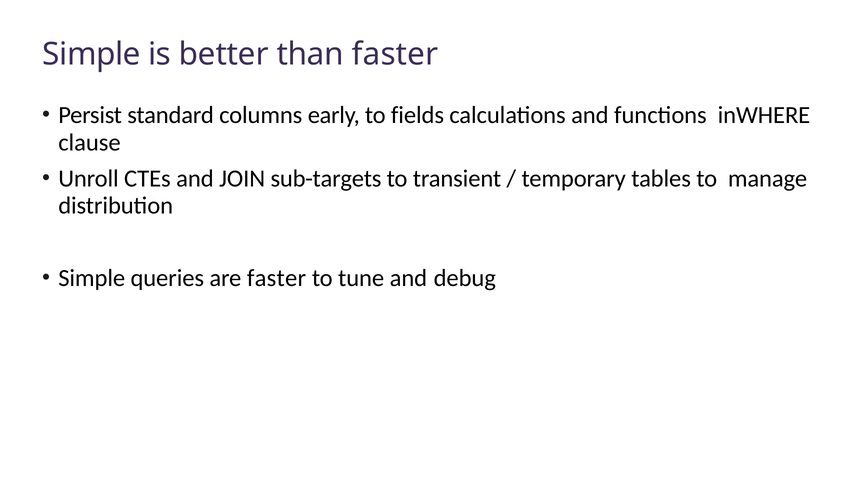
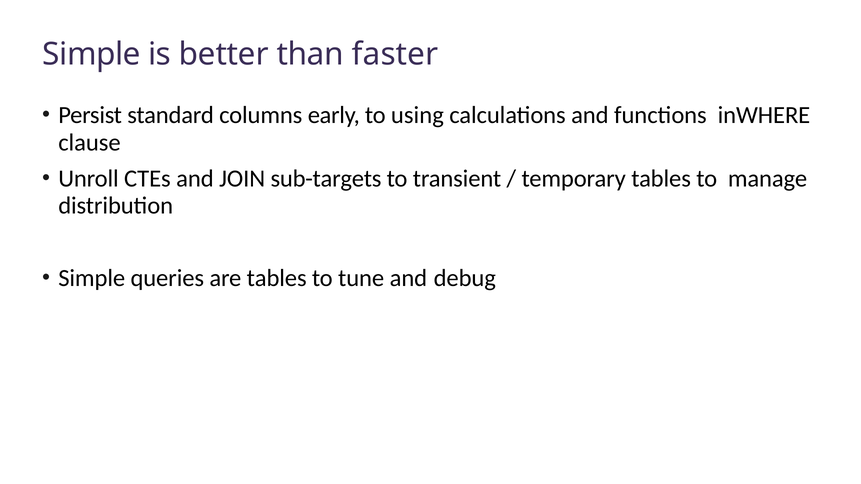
fields: fields -> using (417, 115)
are faster: faster -> tables (277, 278)
